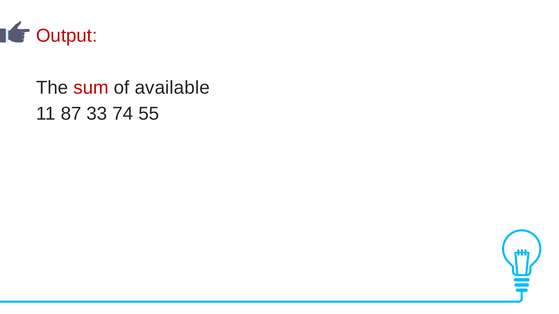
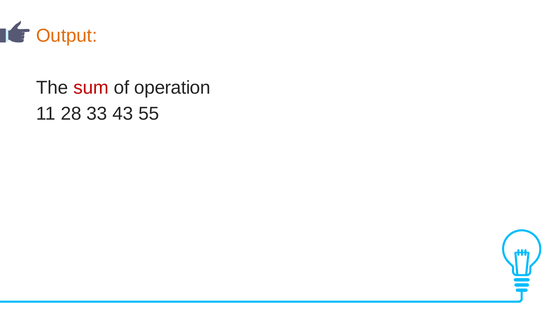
Output colour: red -> orange (67, 36)
available: available -> operation (172, 88)
87: 87 -> 28 (71, 114)
74: 74 -> 43 (123, 114)
